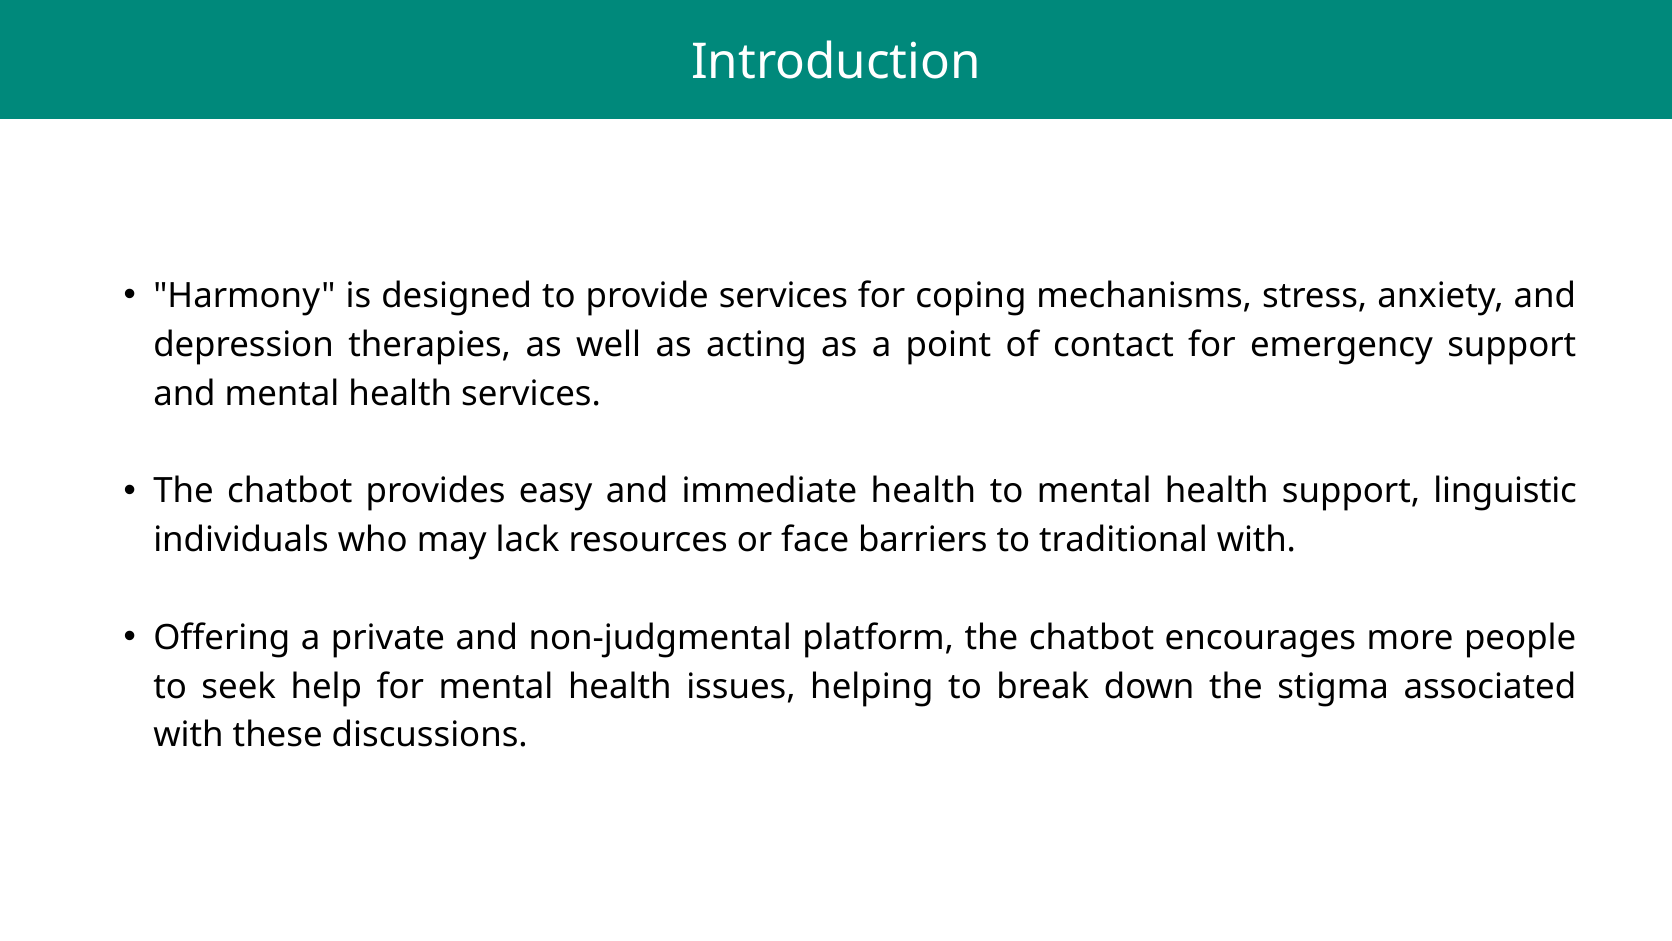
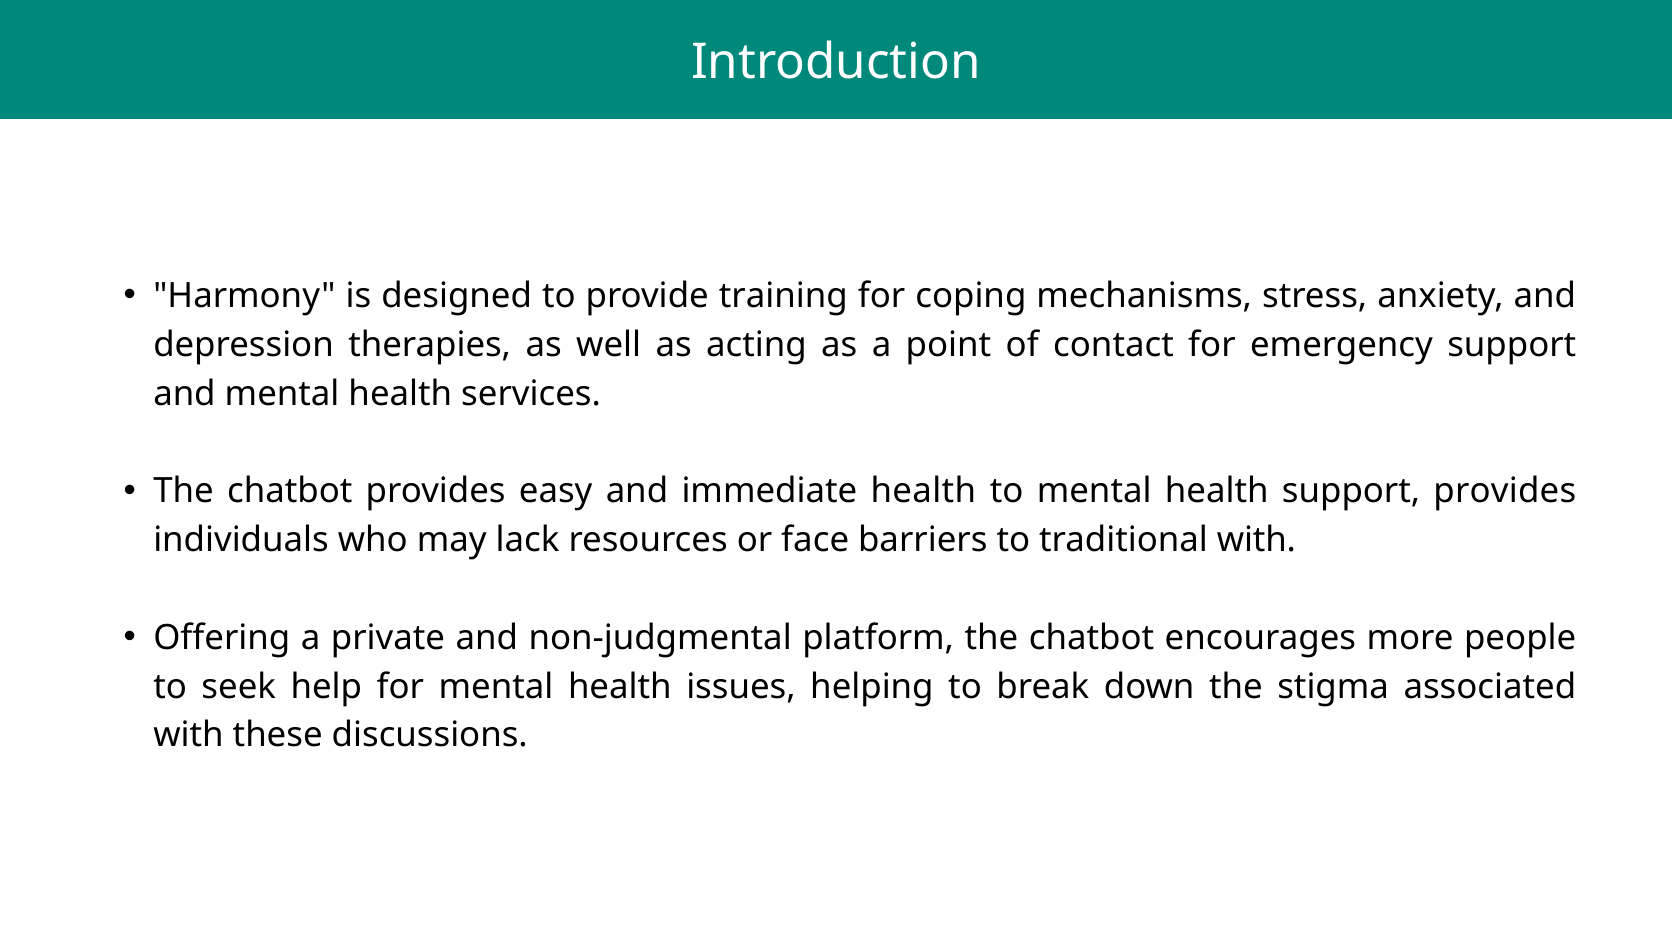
provide services: services -> training (783, 296)
support linguistic: linguistic -> provides (1505, 491)
